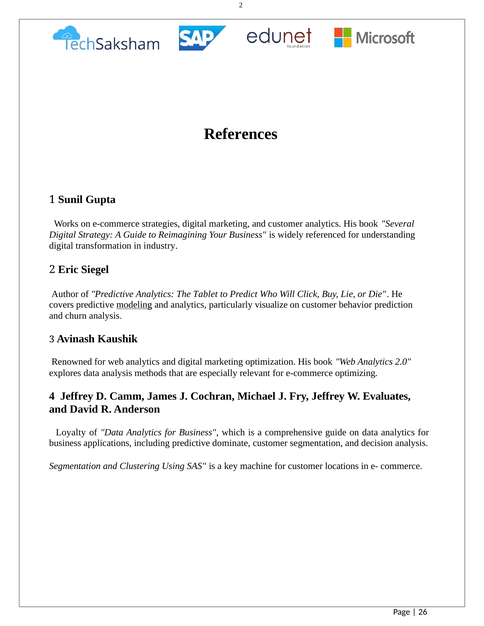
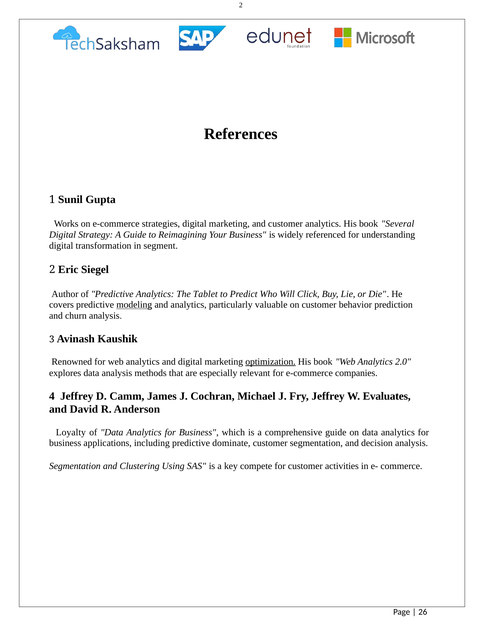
industry: industry -> segment (161, 246)
visualize: visualize -> valuable (271, 305)
optimization underline: none -> present (270, 362)
optimizing: optimizing -> companies (356, 373)
machine: machine -> compete (256, 466)
locations: locations -> activities (342, 466)
